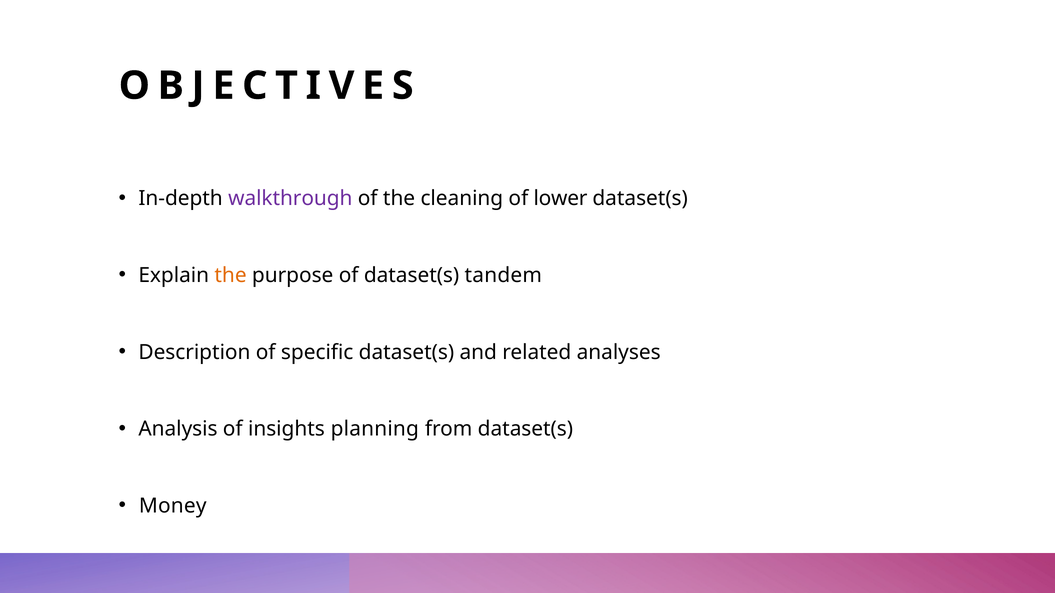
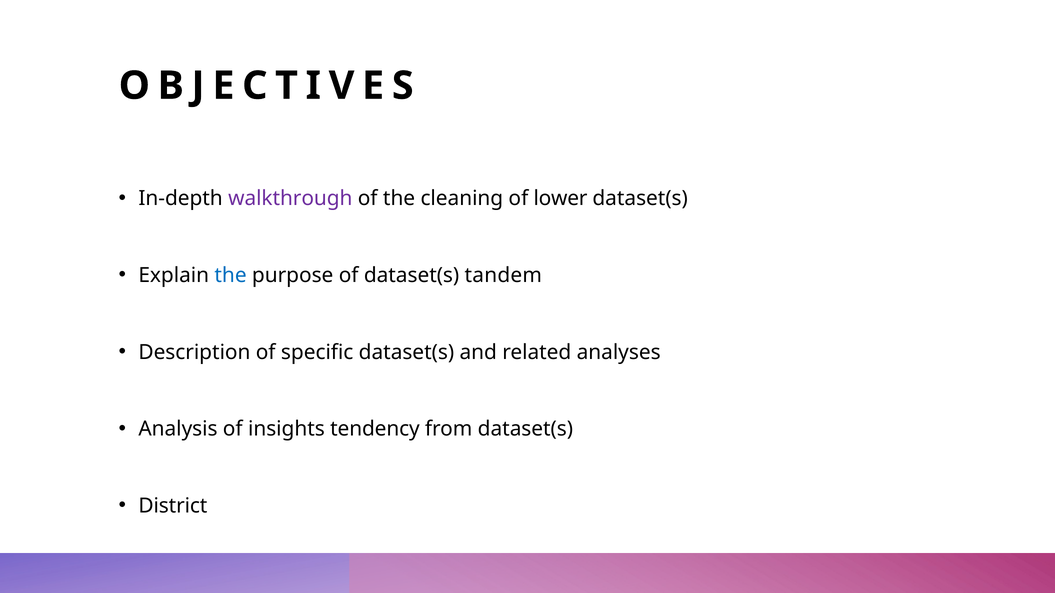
the colour: orange -> blue (231, 276)
planning: planning -> tendency (375, 429)
Money: Money -> District (173, 506)
